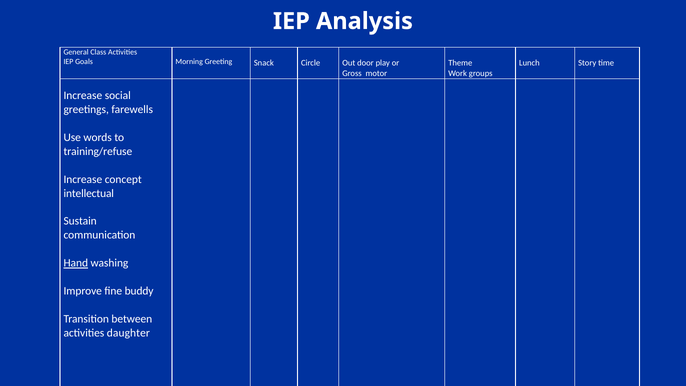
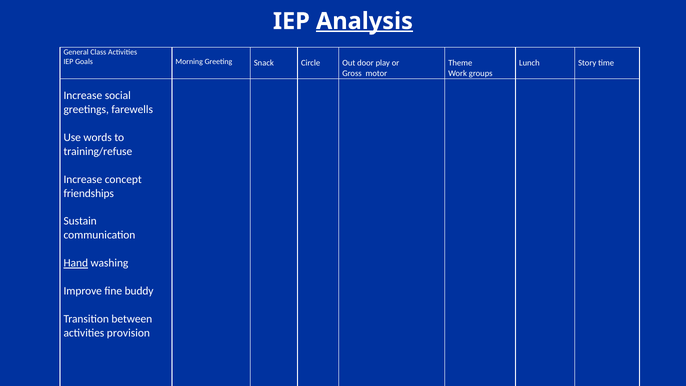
Analysis underline: none -> present (364, 21)
intellectual: intellectual -> friendships (89, 193)
daughter: daughter -> provision (128, 333)
